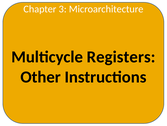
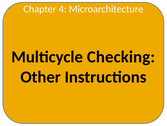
3: 3 -> 4 (63, 9)
Registers: Registers -> Checking (121, 57)
